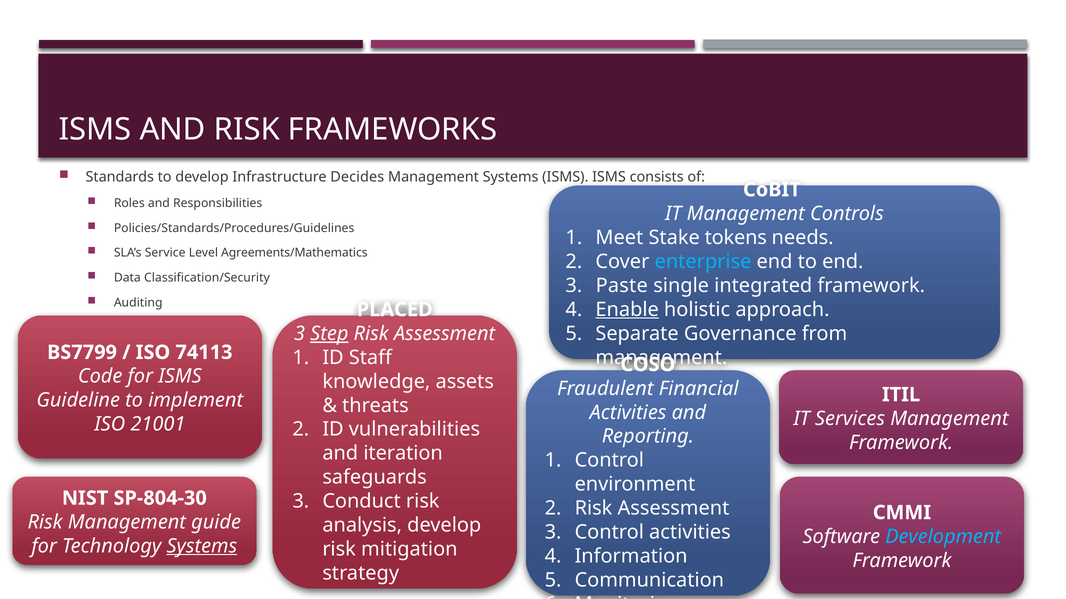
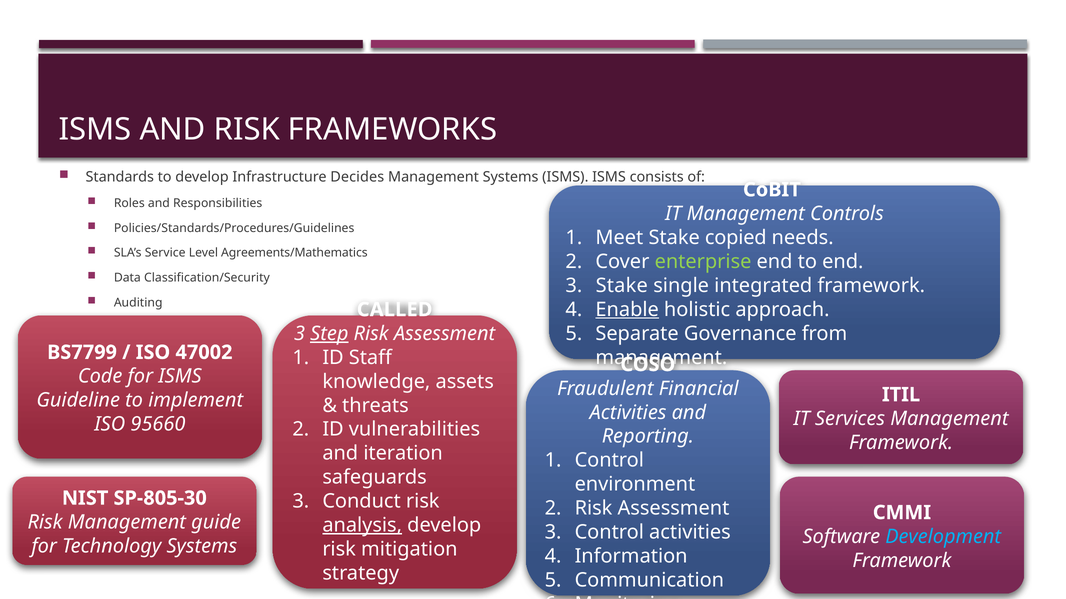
tokens: tokens -> copied (736, 238)
enterprise colour: light blue -> light green (703, 262)
3 Paste: Paste -> Stake (622, 286)
PLACED: PLACED -> CALLED (395, 310)
74113: 74113 -> 47002 (204, 353)
21001: 21001 -> 95660 (158, 425)
SP-804-30: SP-804-30 -> SP-805-30 (160, 499)
analysis underline: none -> present (362, 526)
Systems underline: present -> none (202, 547)
